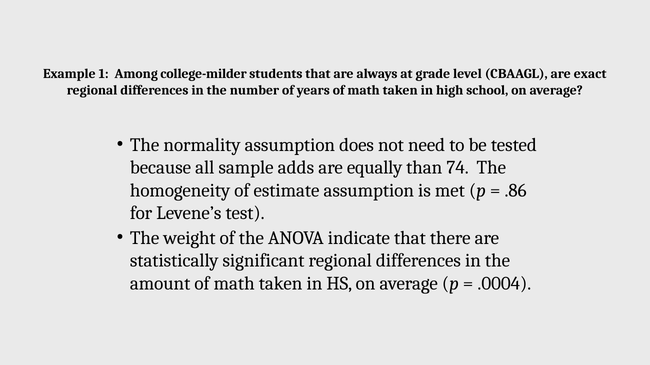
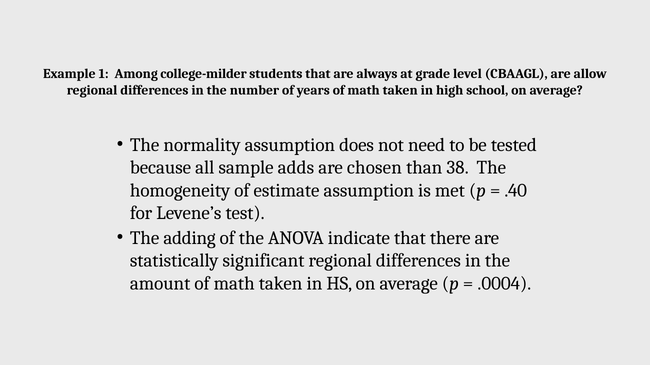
exact: exact -> allow (590, 74)
equally: equally -> chosen (374, 168)
74: 74 -> 38 (458, 168)
.86: .86 -> .40 (516, 191)
weight: weight -> adding (190, 238)
